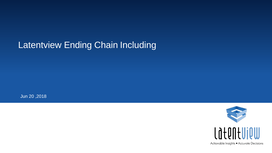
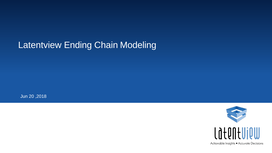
Including: Including -> Modeling (138, 45)
